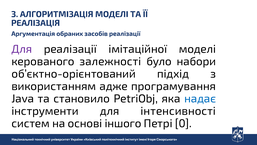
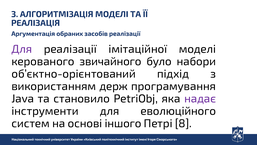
залежності: залежності -> звичайного (111, 61)
адже: адже -> держ (114, 86)
надає colour: blue -> purple (200, 98)
інтенсивності: інтенсивності -> еволюційного (178, 111)
0: 0 -> 8 (183, 123)
